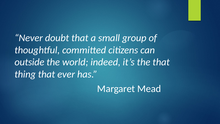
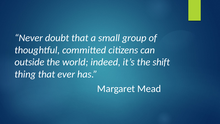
the that: that -> shift (161, 62)
